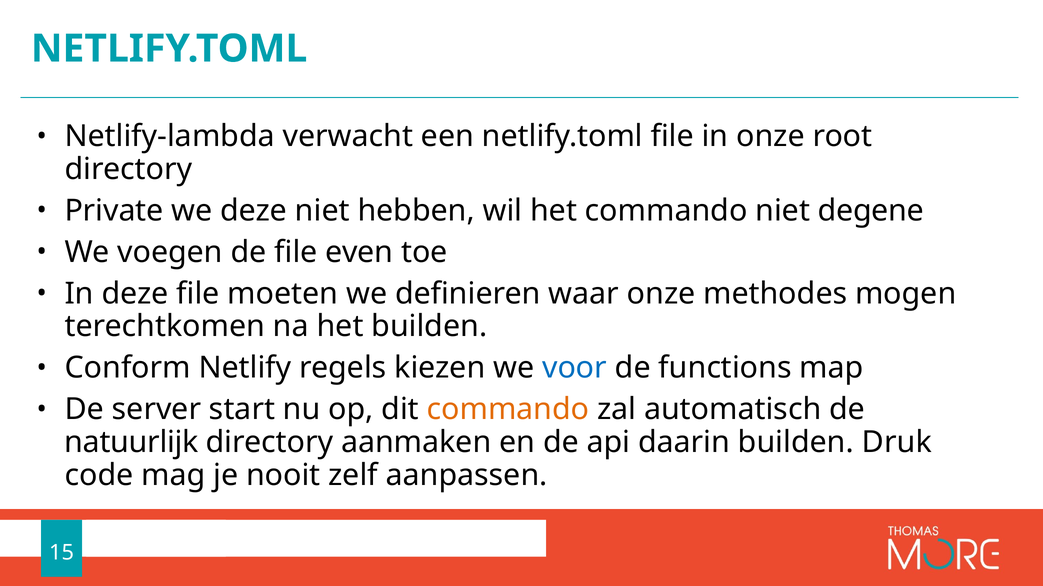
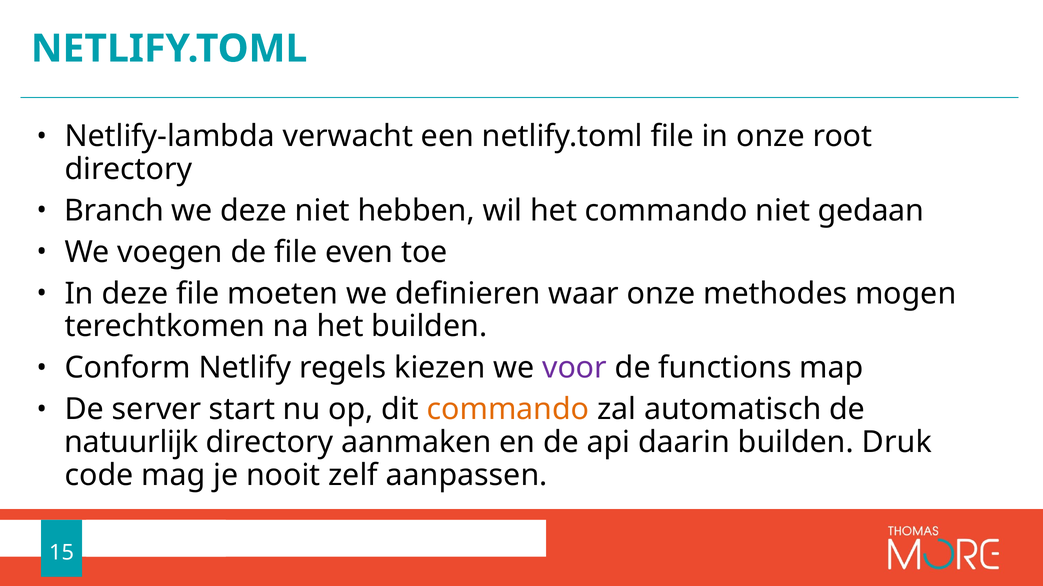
Private: Private -> Branch (114, 211)
degene: degene -> gedaan (871, 211)
voor colour: blue -> purple (575, 368)
